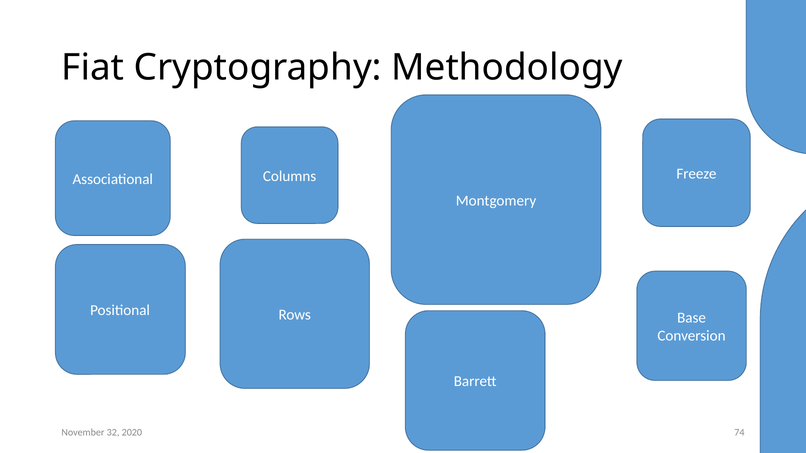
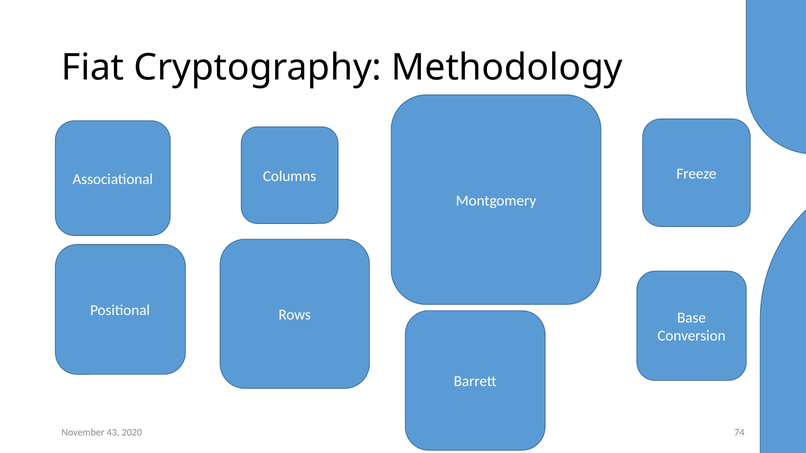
32: 32 -> 43 (113, 433)
